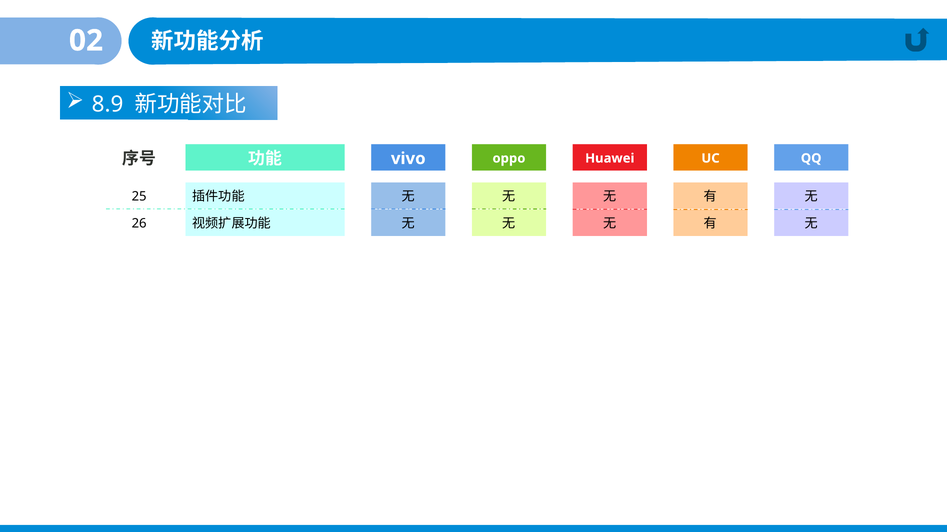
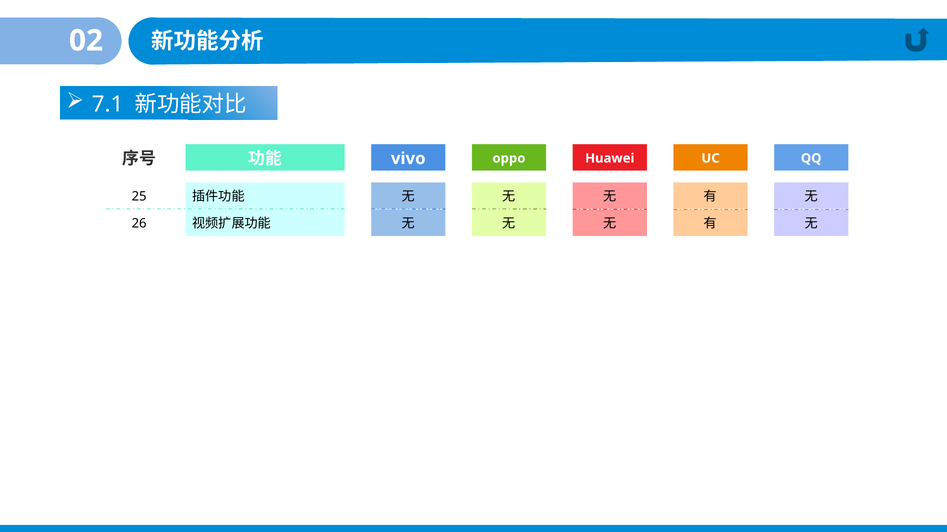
8.9: 8.9 -> 7.1 (108, 104)
